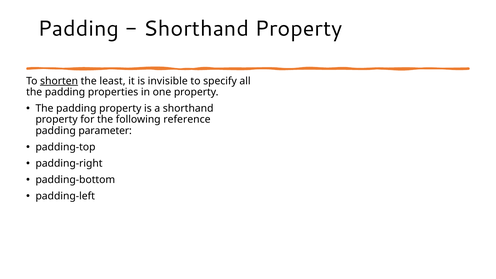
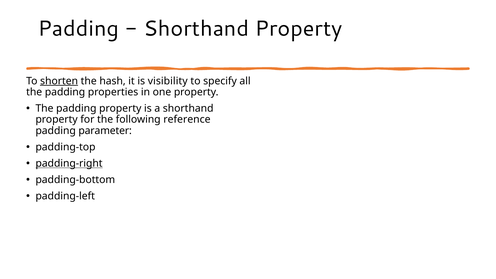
least: least -> hash (113, 81)
invisible: invisible -> visibility (168, 81)
padding-right underline: none -> present (69, 163)
